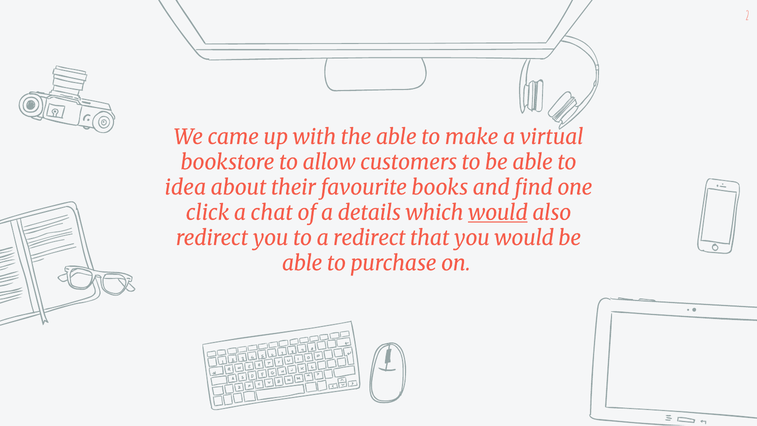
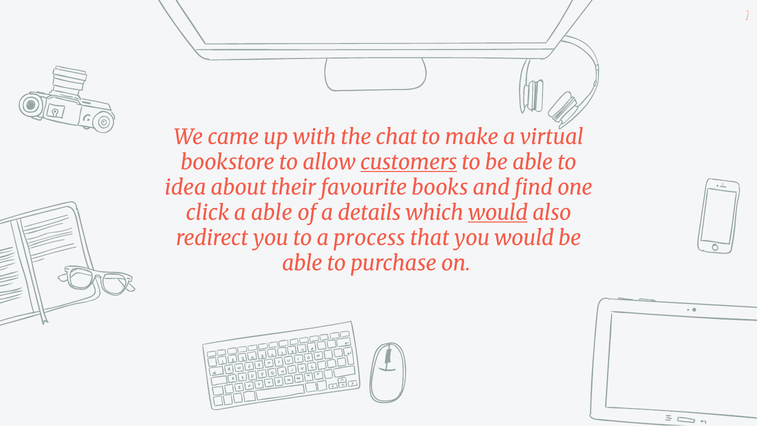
the able: able -> chat (396, 137)
customers underline: none -> present (409, 162)
a chat: chat -> able (272, 213)
a redirect: redirect -> process (369, 238)
